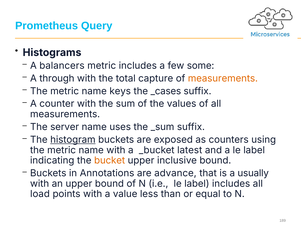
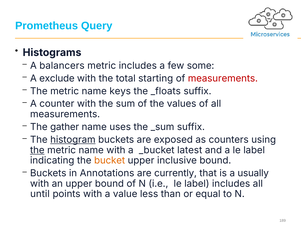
through: through -> exclude (57, 78)
capture: capture -> starting (156, 78)
measurements colour: orange -> red (223, 78)
_cases: _cases -> _floats (166, 91)
server: server -> gather (65, 127)
the underline: none -> present (37, 150)
advance: advance -> currently (176, 173)
load: load -> until (40, 194)
